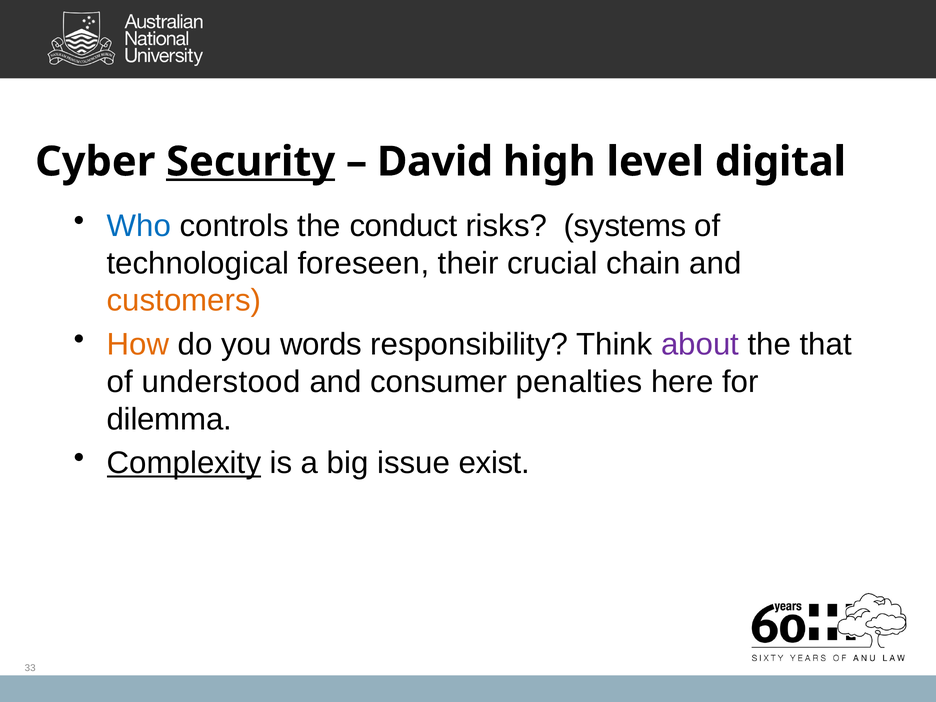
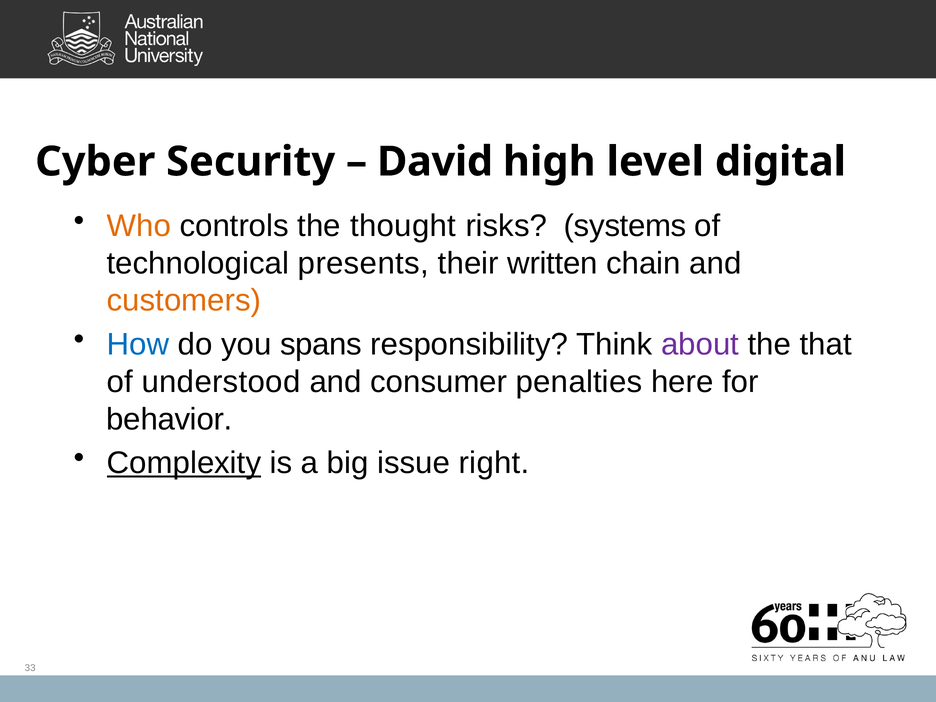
Security underline: present -> none (251, 162)
Who colour: blue -> orange (139, 226)
conduct: conduct -> thought (403, 226)
foreseen: foreseen -> presents (363, 263)
crucial: crucial -> written (553, 263)
How colour: orange -> blue (138, 344)
words: words -> spans (321, 344)
dilemma: dilemma -> behavior (169, 419)
exist: exist -> right (494, 463)
